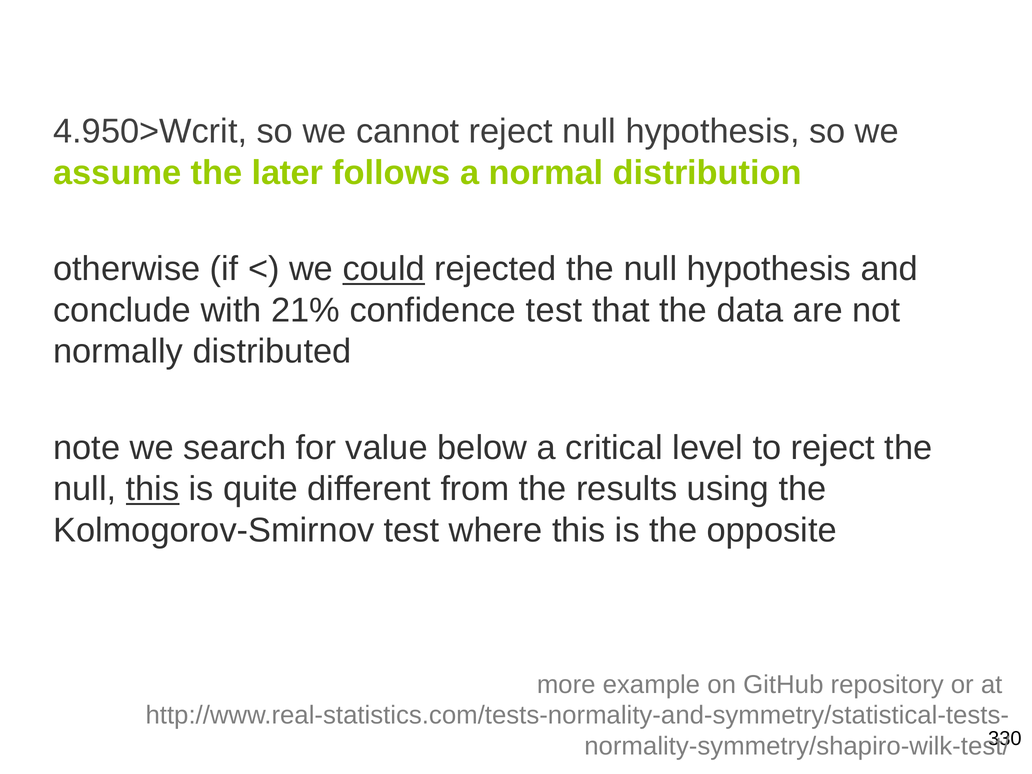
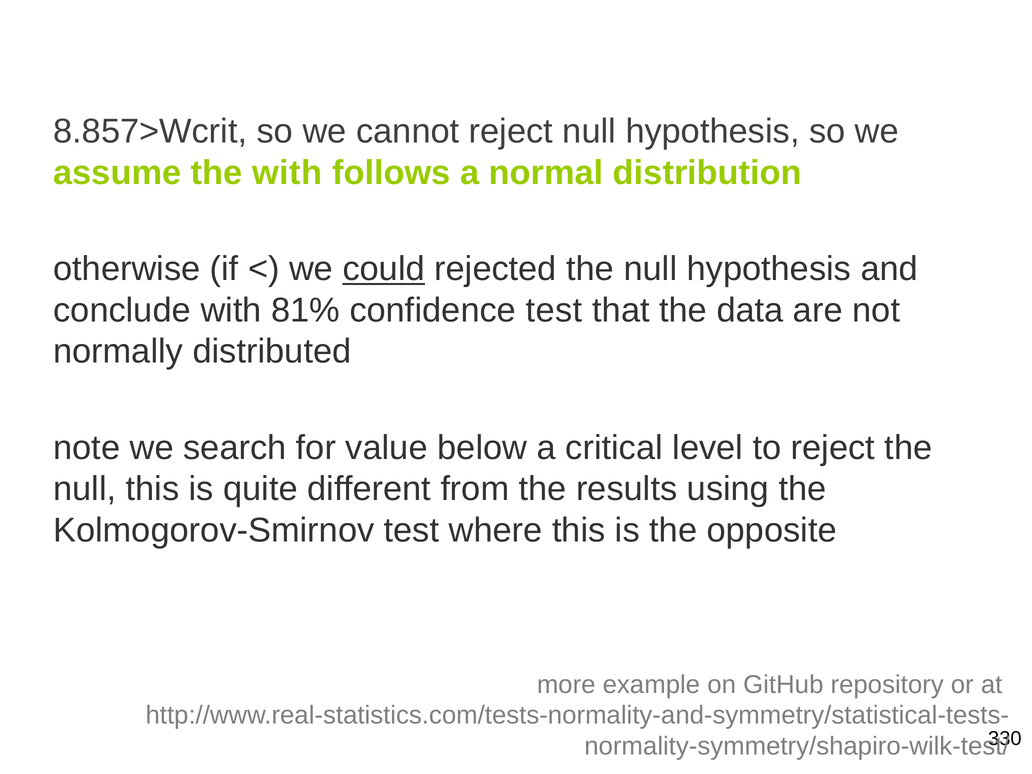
4.950>Wcrit: 4.950>Wcrit -> 8.857>Wcrit (150, 131)
the later: later -> with (287, 173)
21%: 21% -> 81% (306, 310)
this underline: present -> none (153, 489)
